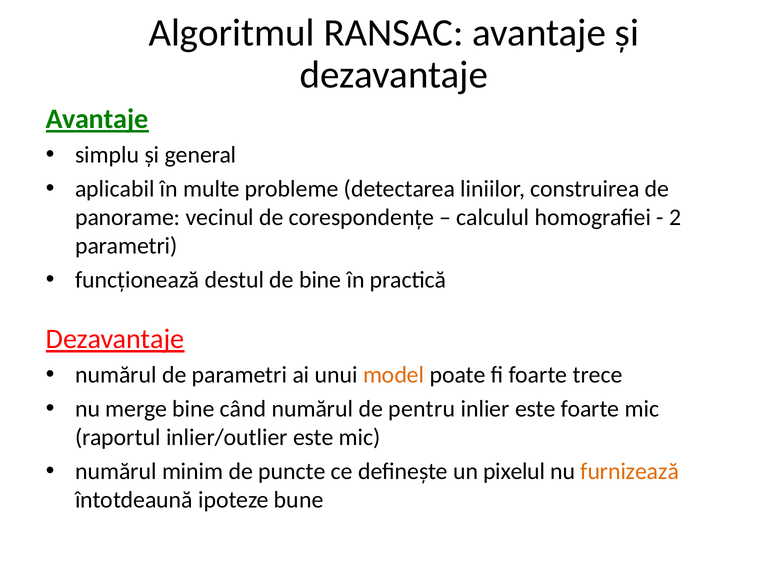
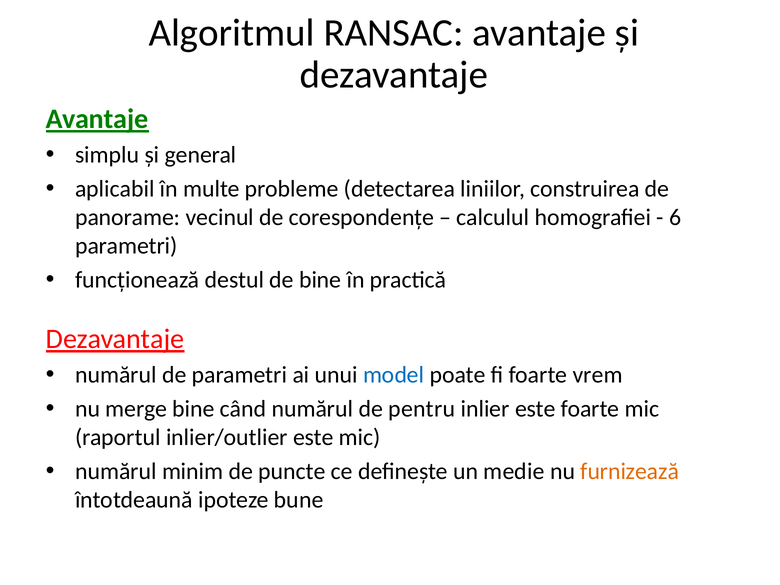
2: 2 -> 6 (675, 217)
model colour: orange -> blue (394, 375)
trece: trece -> vrem (598, 375)
pixelul: pixelul -> medie (514, 471)
